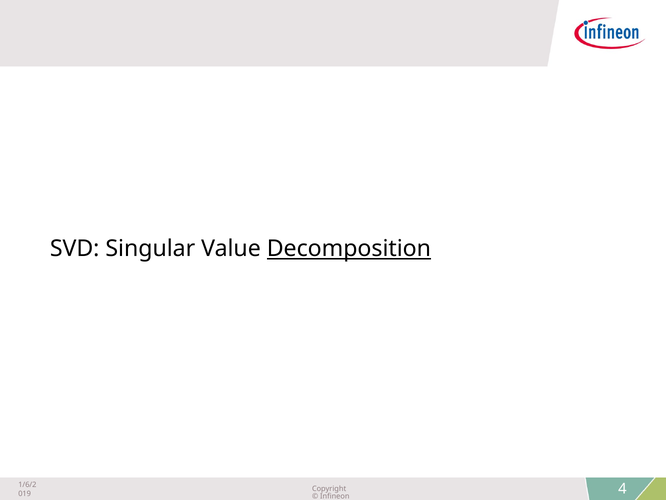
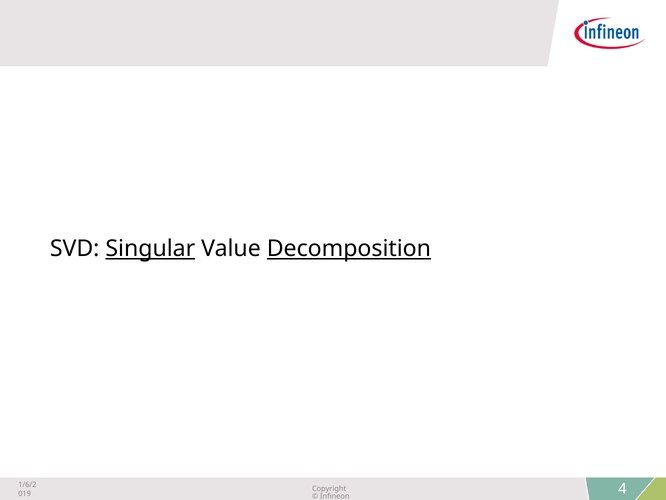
Singular underline: none -> present (150, 249)
